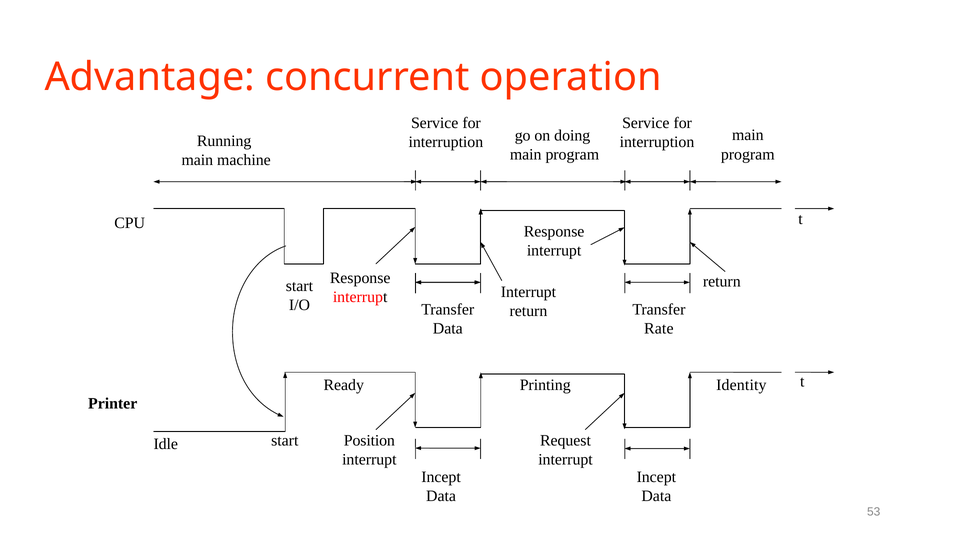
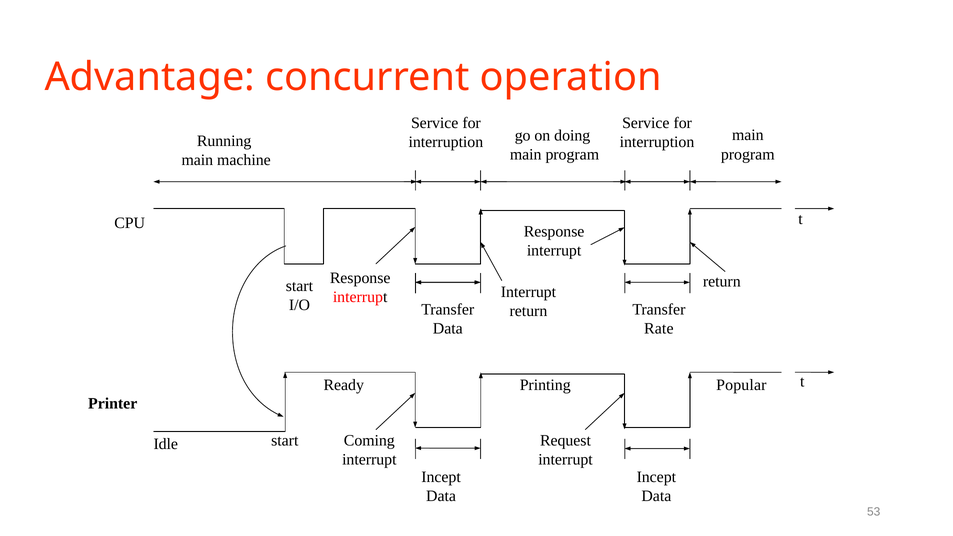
Identity: Identity -> Popular (741, 385)
Position: Position -> Coming (369, 440)
